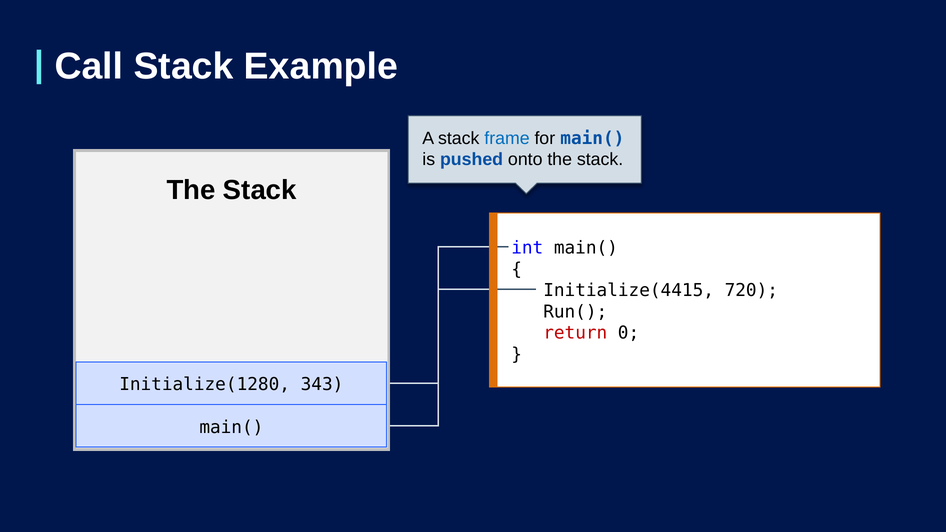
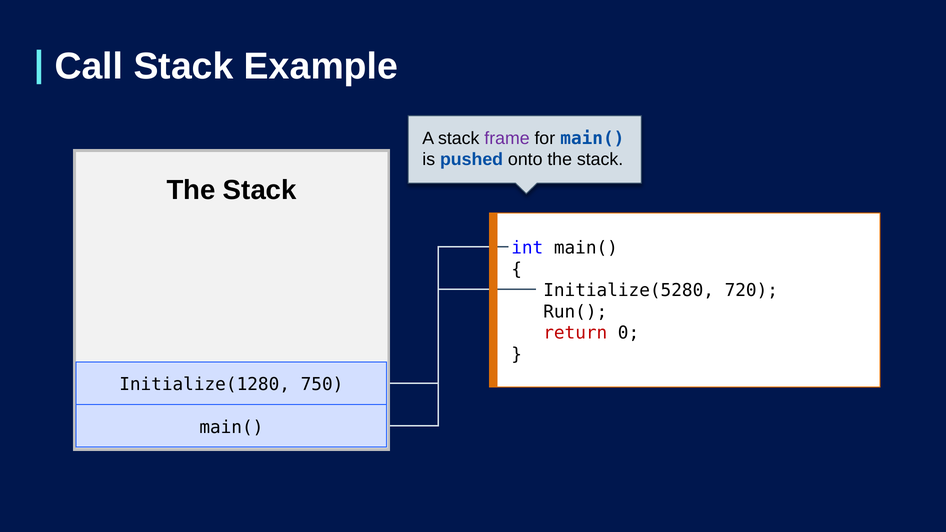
frame colour: blue -> purple (507, 138)
Initialize(4415: Initialize(4415 -> Initialize(5280 (629, 291)
343: 343 -> 750 (322, 385)
